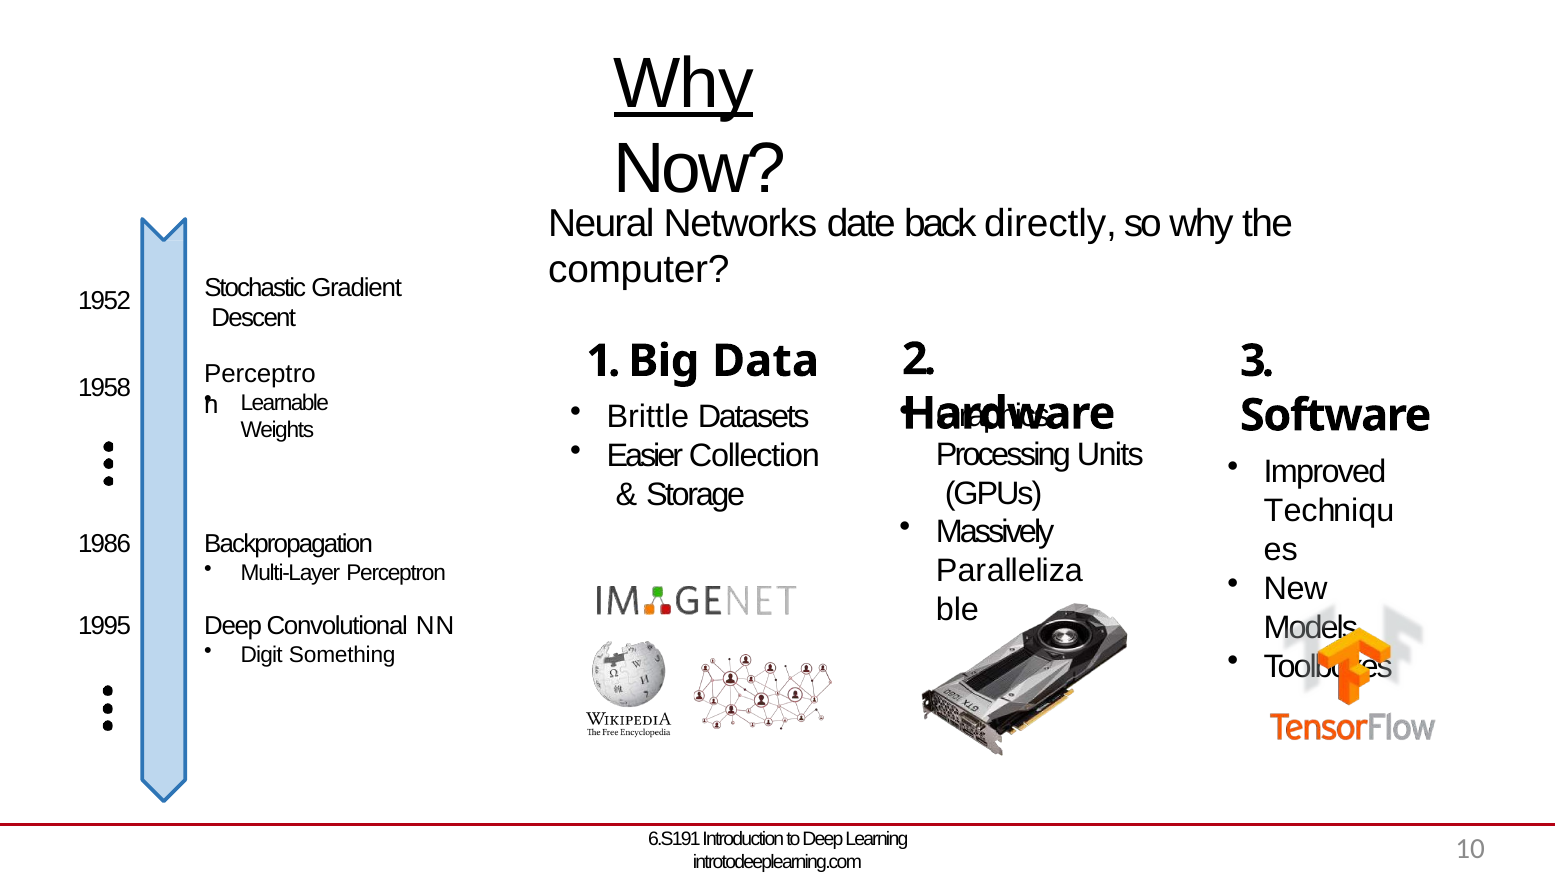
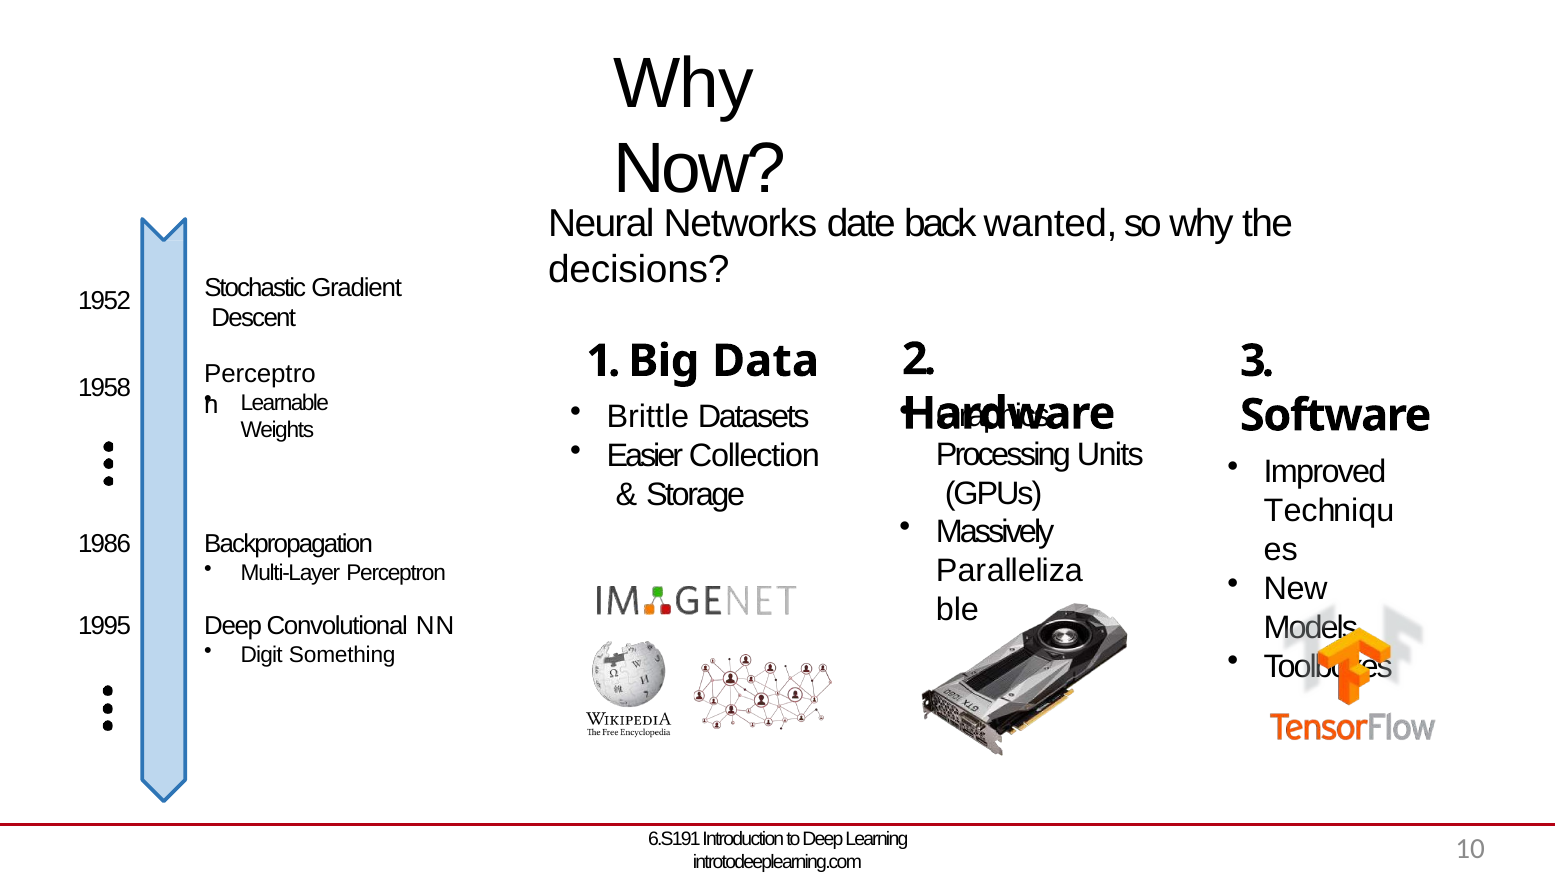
Why underline: present -> none (684, 84)
directly: directly -> wanted (1051, 223)
computer: computer -> decisions (639, 270)
